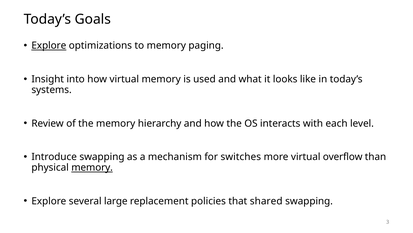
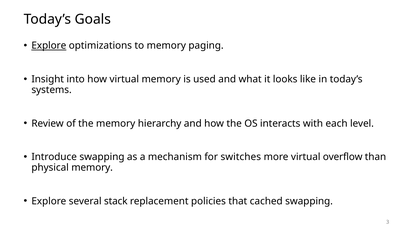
memory underline: present -> none (92, 167)
large: large -> stack (116, 201)
shared: shared -> cached (266, 201)
